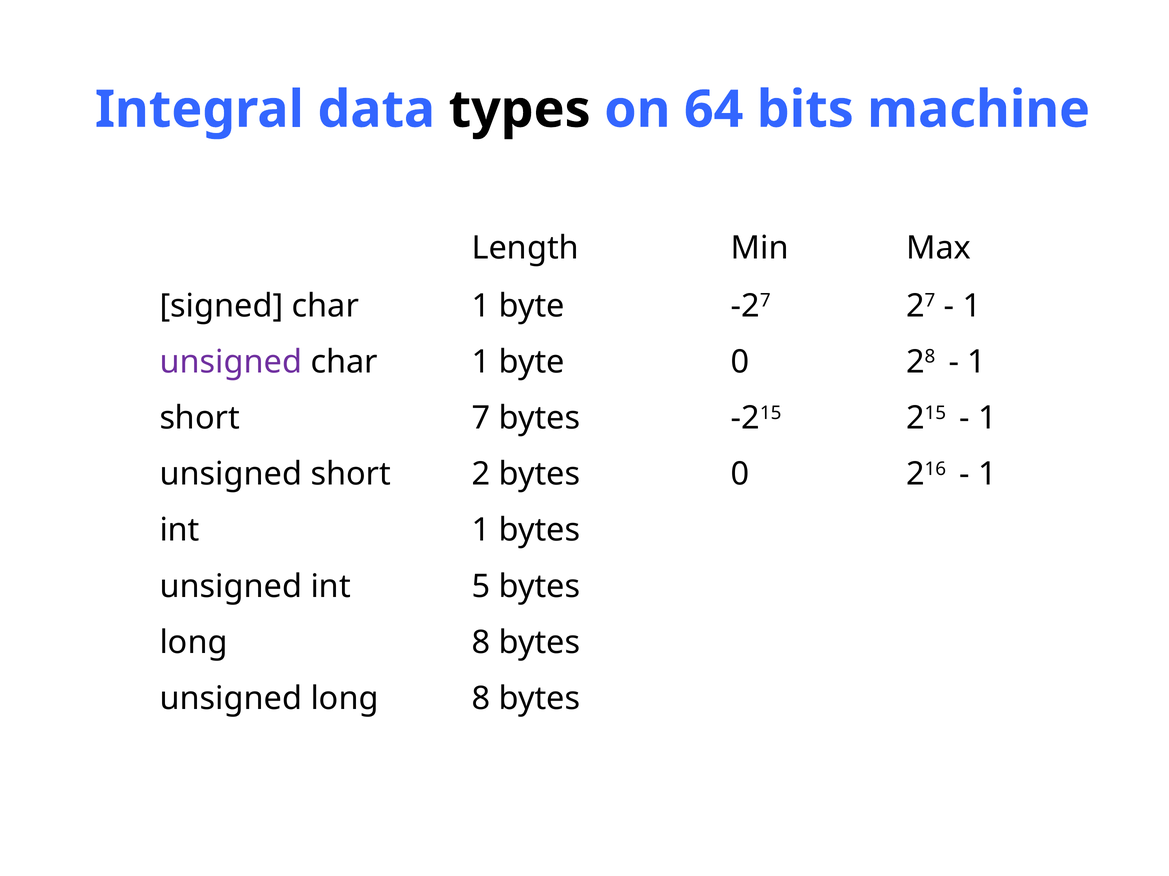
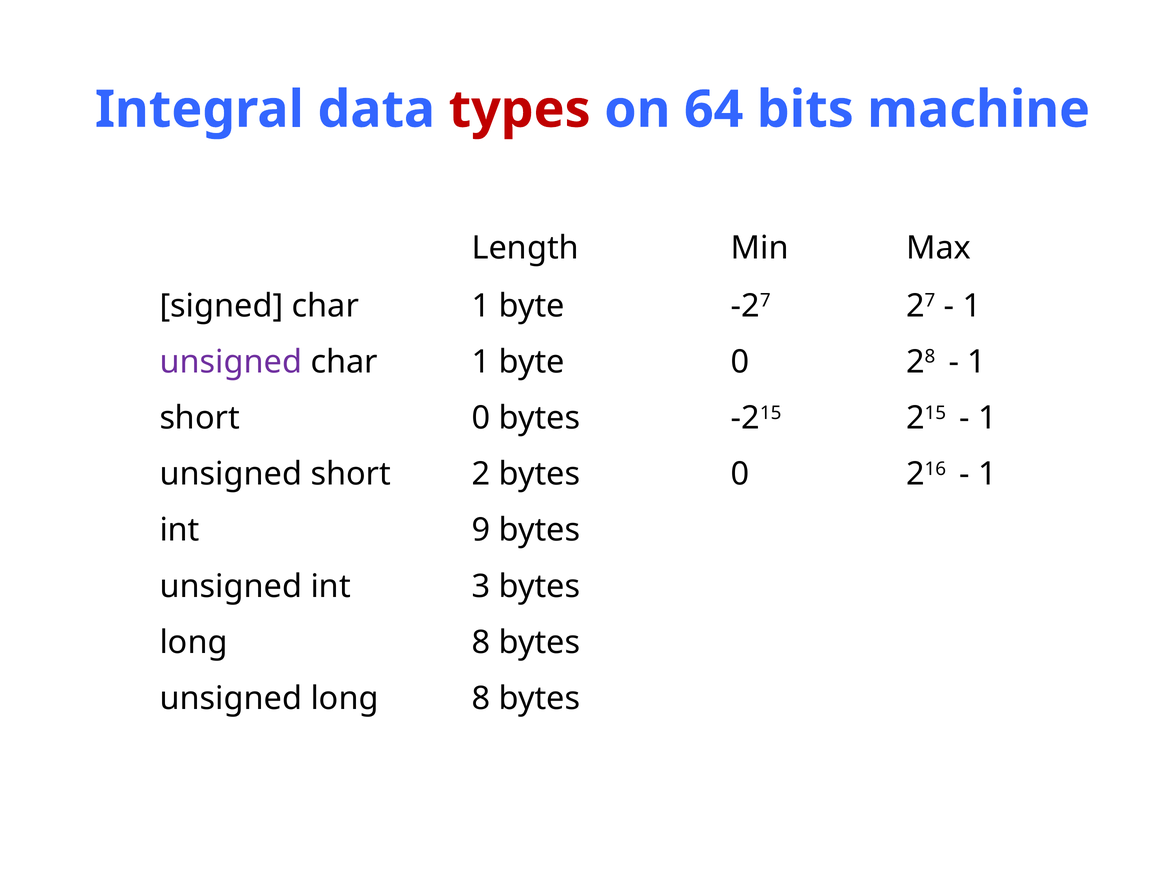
types colour: black -> red (520, 110)
short 7: 7 -> 0 (481, 418)
int 1: 1 -> 9 (481, 531)
5: 5 -> 3 (481, 587)
